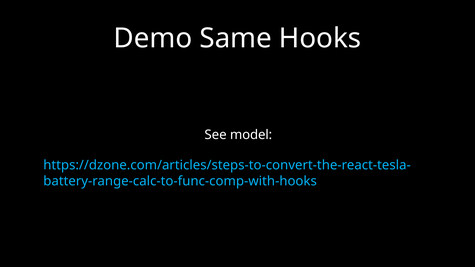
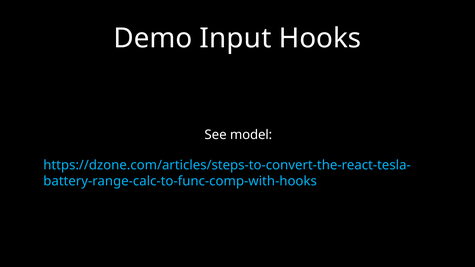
Same: Same -> Input (235, 38)
